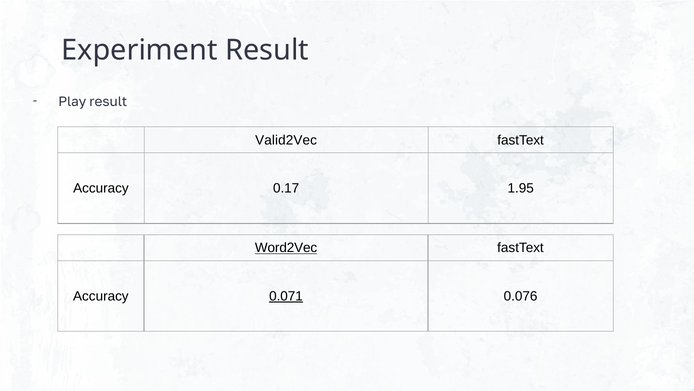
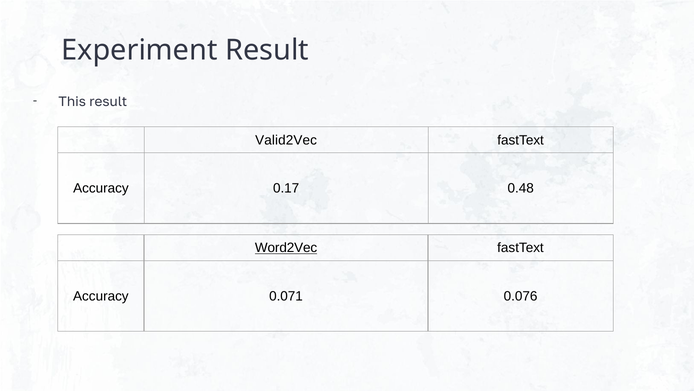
Play: Play -> This (72, 102)
1.95: 1.95 -> 0.48 (521, 188)
0.071 underline: present -> none (286, 296)
